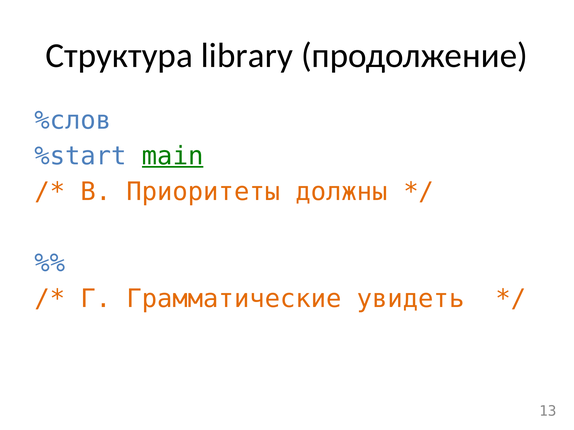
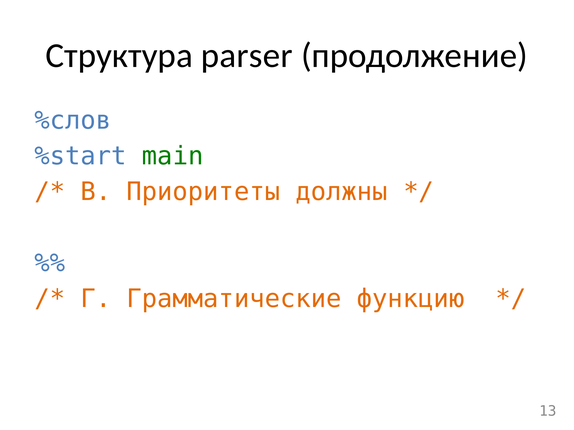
library: library -> parser (247, 56)
main underline: present -> none (173, 156)
увидеть: увидеть -> функцию (411, 299)
